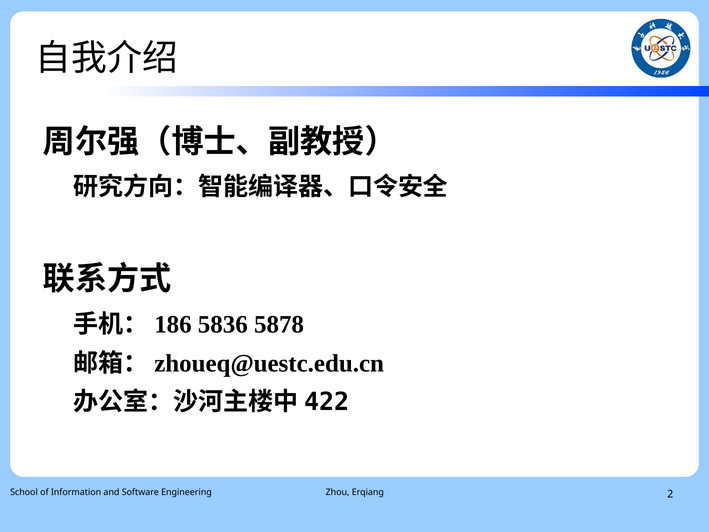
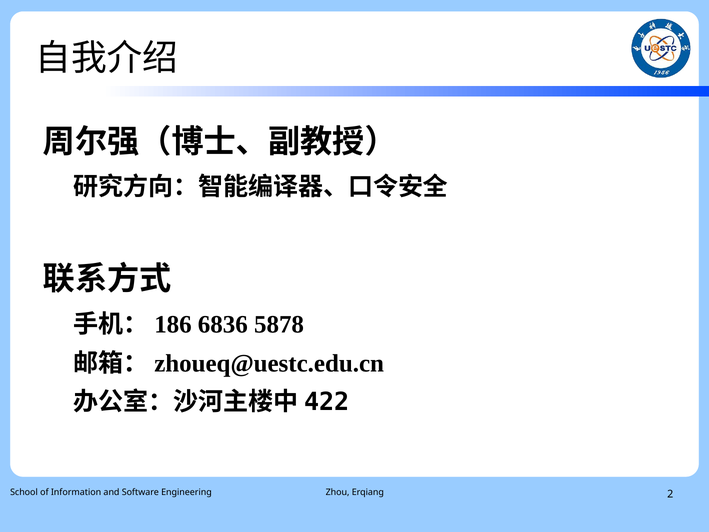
5836: 5836 -> 6836 (223, 324)
